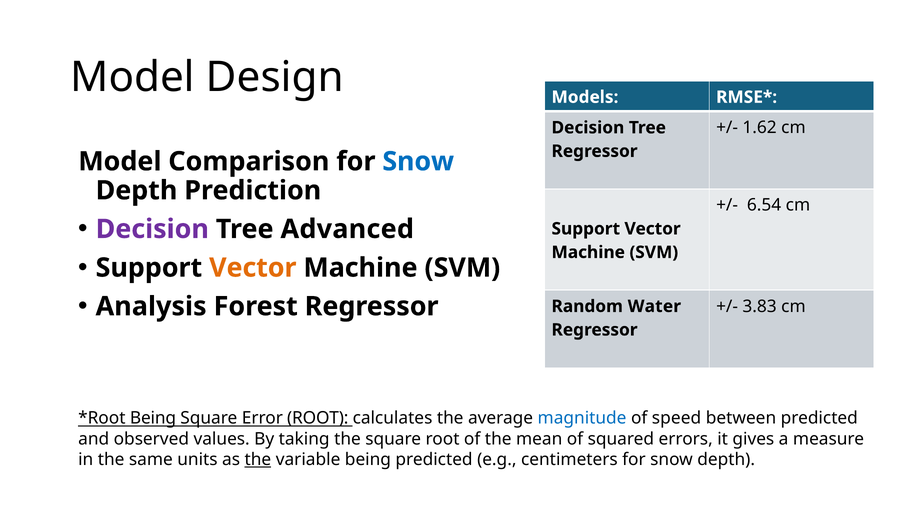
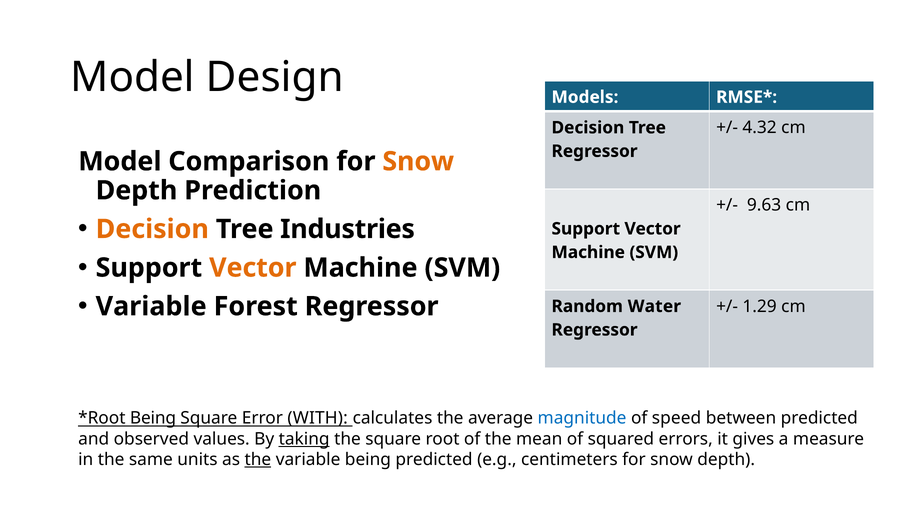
1.62: 1.62 -> 4.32 (760, 128)
Snow colour: blue -> orange (418, 161)
6.54: 6.54 -> 9.63 (764, 205)
Decision colour: purple -> orange (152, 229)
Advanced: Advanced -> Industries (347, 229)
Analysis: Analysis -> Variable (151, 306)
3.83: 3.83 -> 1.29 (760, 306)
Error ROOT: ROOT -> WITH (318, 418)
taking underline: none -> present (304, 439)
